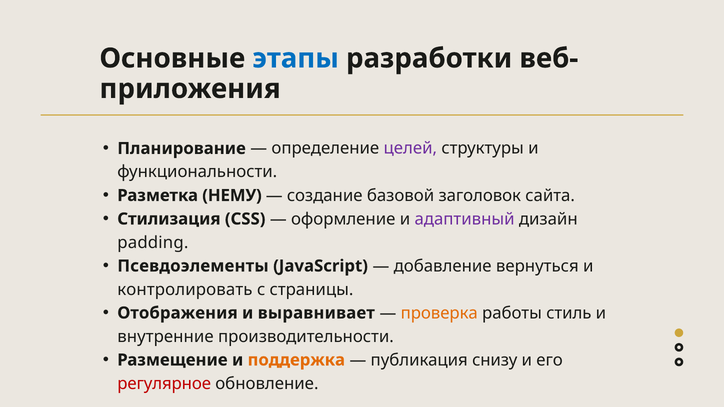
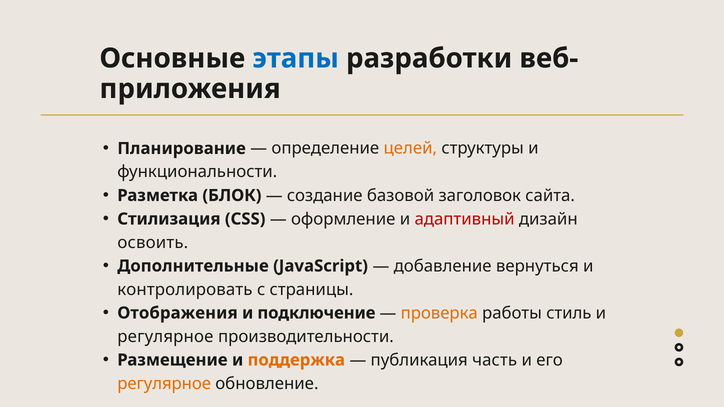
целей colour: purple -> orange (410, 149)
НЕМУ: НЕМУ -> БЛОК (232, 196)
адаптивный colour: purple -> red (465, 219)
padding: padding -> освоить (153, 243)
Псевдоэлементы: Псевдоэлементы -> Дополнительные (193, 266)
выравнивает: выравнивает -> подключение (316, 313)
внутренние: внутренние -> регулярное (165, 337)
снизу: снизу -> часть (495, 360)
регулярное colour: red -> orange (164, 384)
